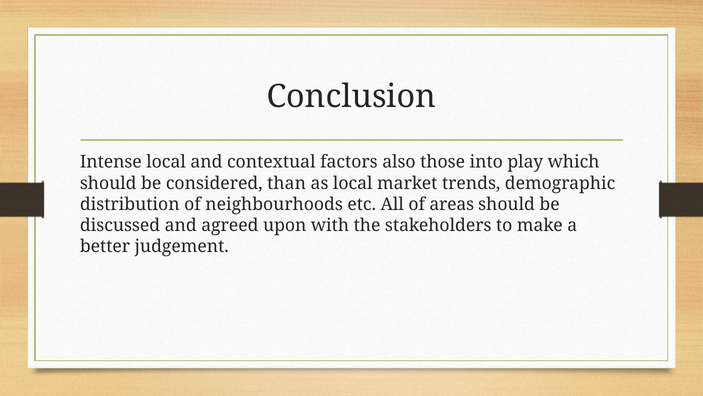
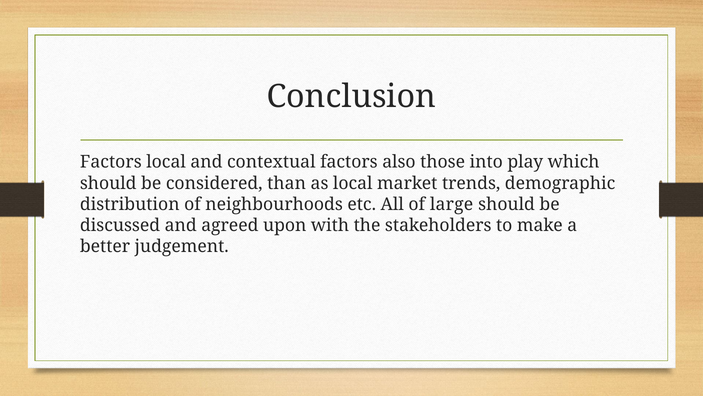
Intense: Intense -> Factors (111, 162)
areas: areas -> large (452, 204)
